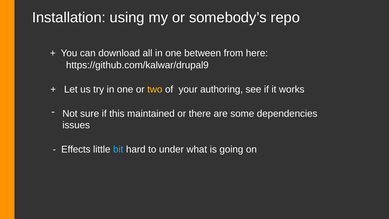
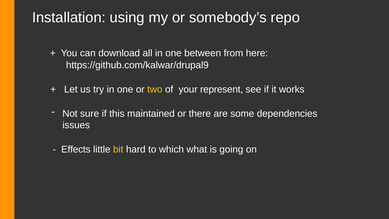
authoring: authoring -> represent (222, 89)
bit colour: light blue -> yellow (118, 149)
under: under -> which (171, 149)
